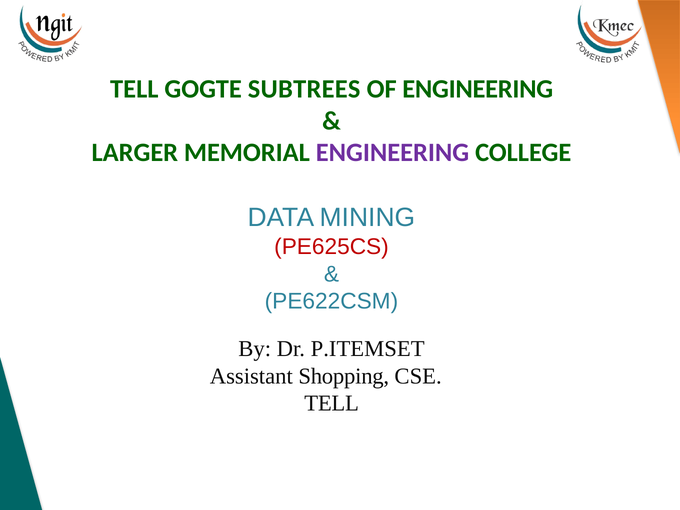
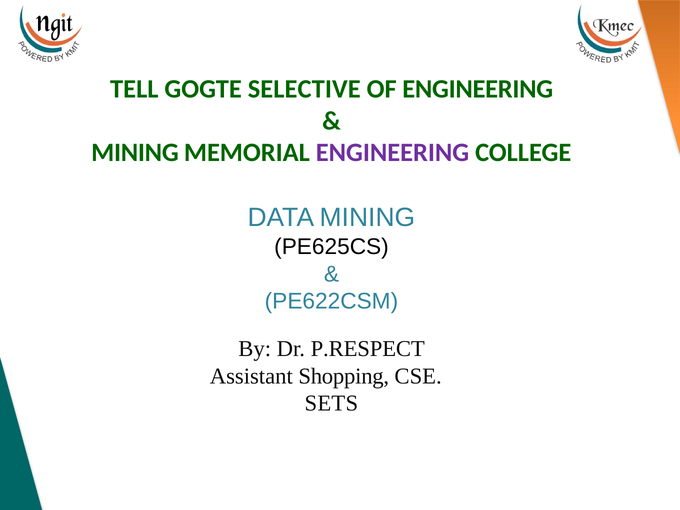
SUBTREES: SUBTREES -> SELECTIVE (304, 89)
LARGER: LARGER -> MINING (135, 153)
PE625CS colour: red -> black (331, 247)
P.ITEMSET: P.ITEMSET -> P.RESPECT (368, 349)
TELL: TELL -> SETS (331, 403)
